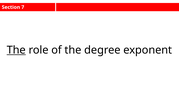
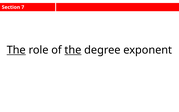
the underline: none -> present (73, 50)
